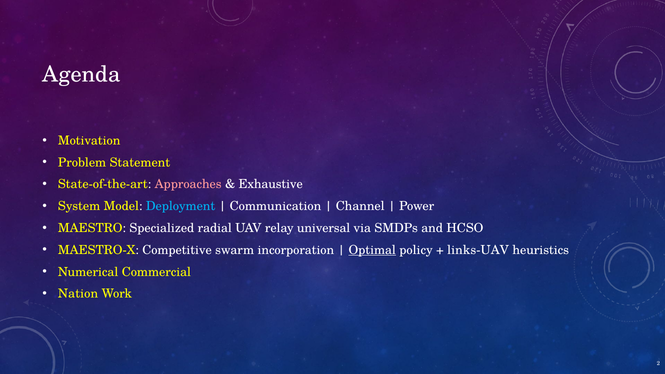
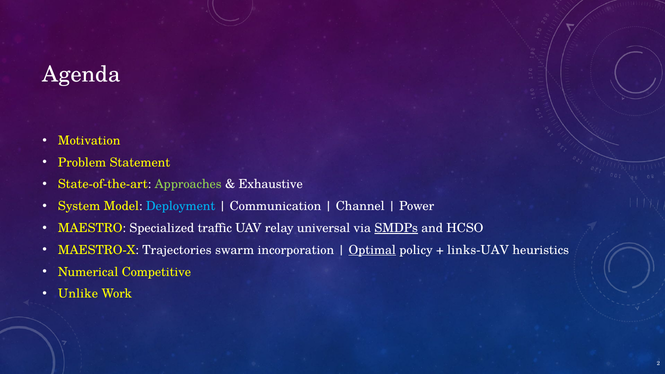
Approaches colour: pink -> light green (188, 184)
radial: radial -> traffic (215, 228)
SMDPs underline: none -> present (396, 228)
Competitive: Competitive -> Trajectories (177, 250)
Commercial: Commercial -> Competitive (156, 272)
Nation: Nation -> Unlike (78, 294)
